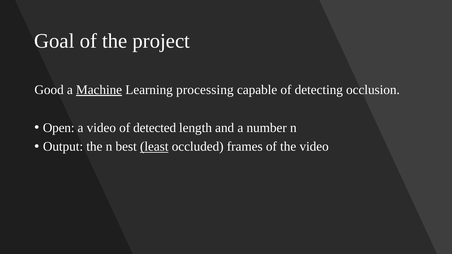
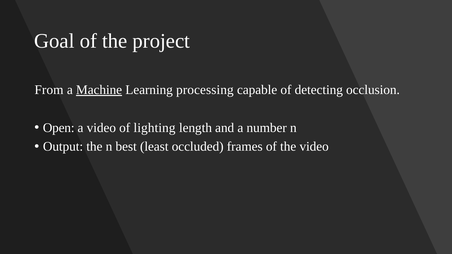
Good: Good -> From (49, 90)
detected: detected -> lighting (155, 128)
least underline: present -> none (154, 147)
